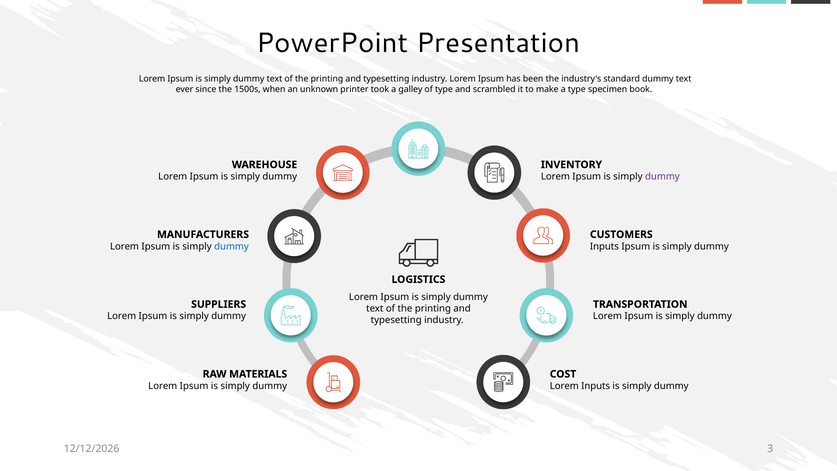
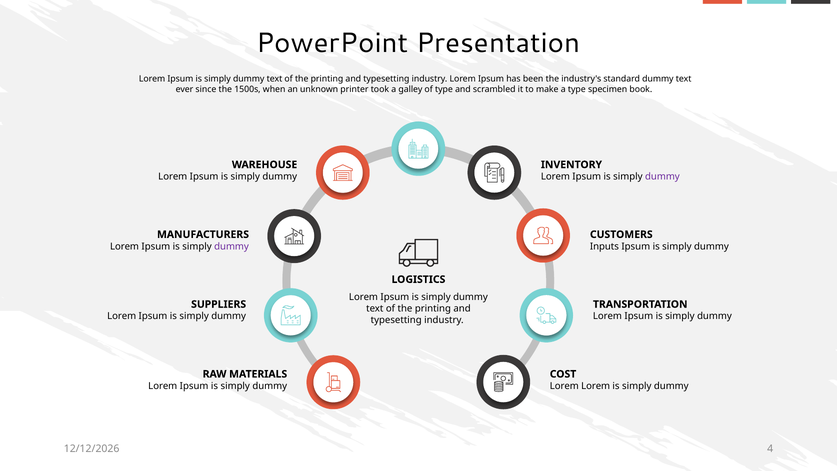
dummy colour: blue -> purple (232, 246)
Inputs: Inputs -> Lorem (596, 386)
3: 3 -> 4 (770, 449)
